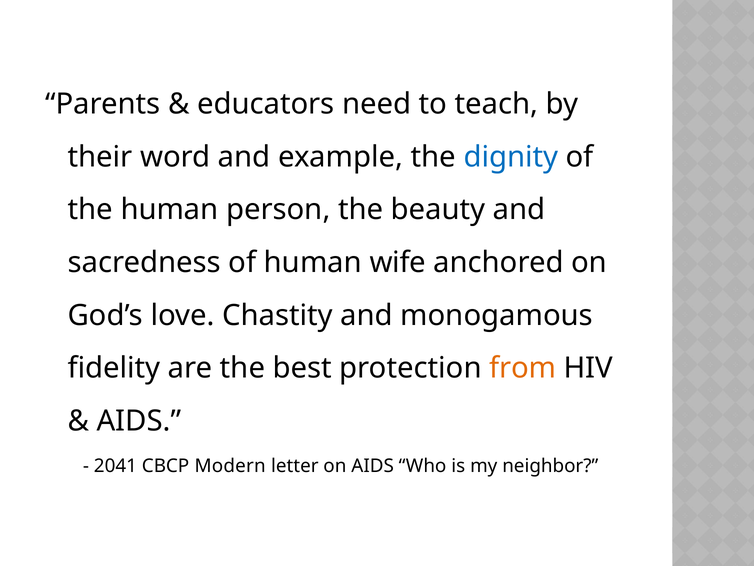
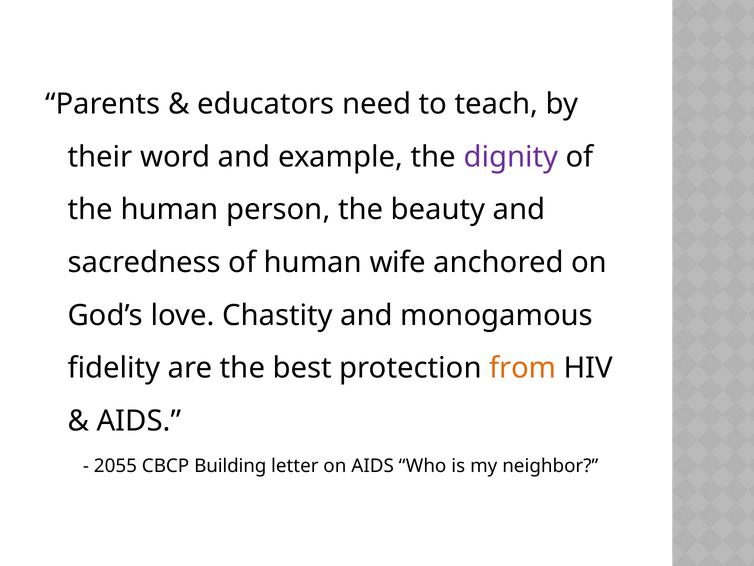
dignity colour: blue -> purple (511, 157)
2041: 2041 -> 2055 (115, 466)
Modern: Modern -> Building (230, 466)
